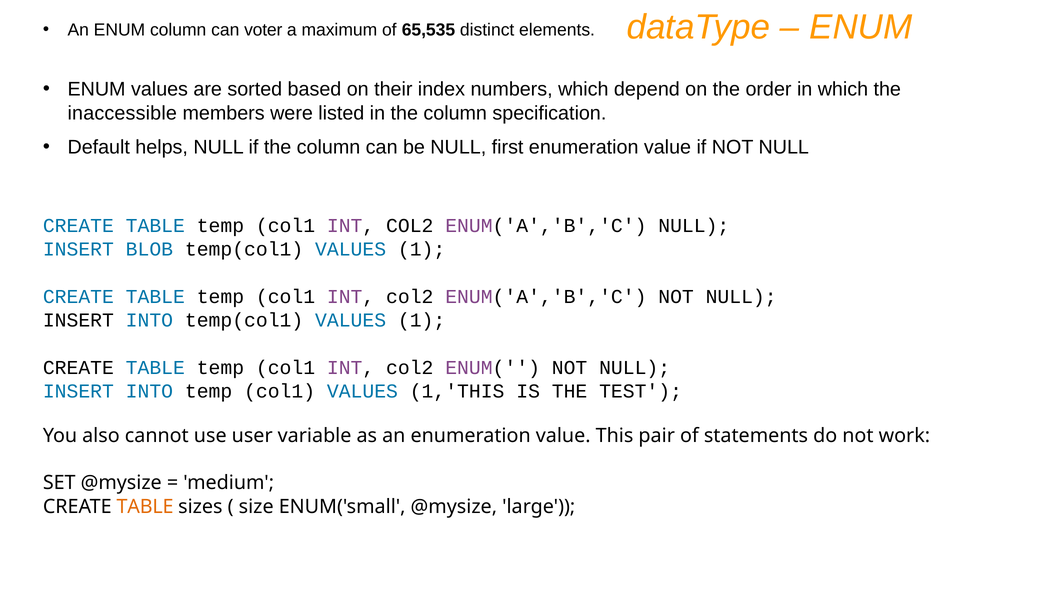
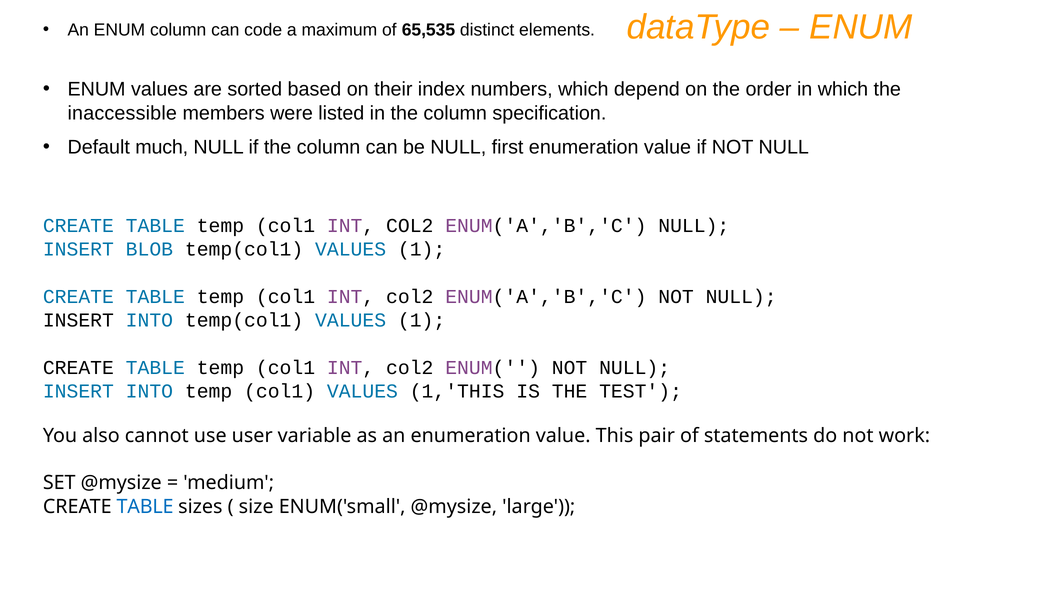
voter: voter -> code (263, 30)
helps: helps -> much (162, 147)
TABLE colour: orange -> blue (145, 506)
